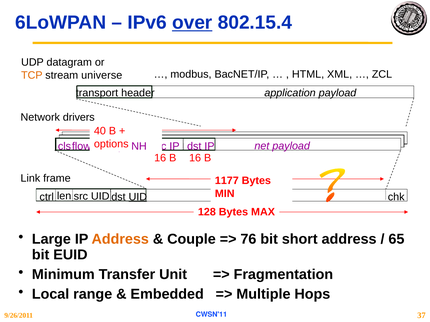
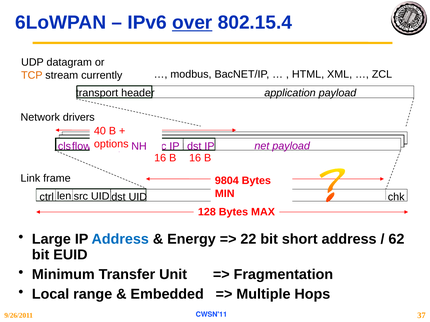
universe: universe -> currently (102, 75)
1177: 1177 -> 9804 (227, 181)
UID underline: present -> none (138, 197)
Address colour: orange -> blue (120, 240)
Couple: Couple -> Energy (191, 240)
76: 76 -> 22 (248, 240)
65: 65 -> 62 (396, 240)
